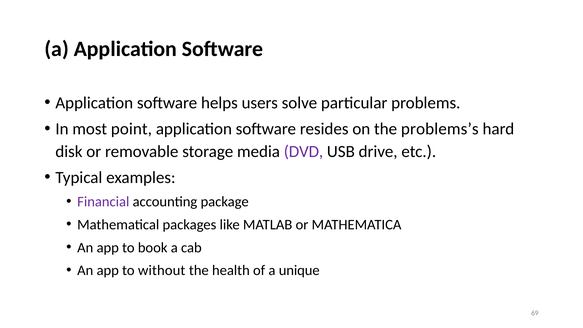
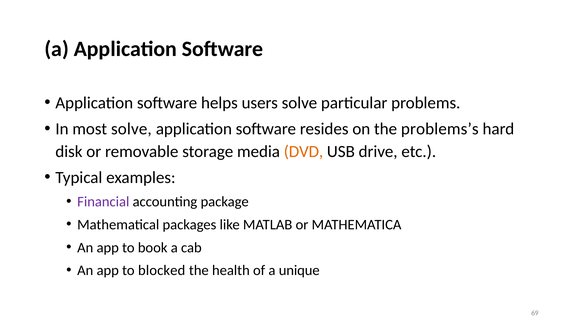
most point: point -> solve (131, 129)
DVD colour: purple -> orange (304, 151)
without: without -> blocked (162, 270)
